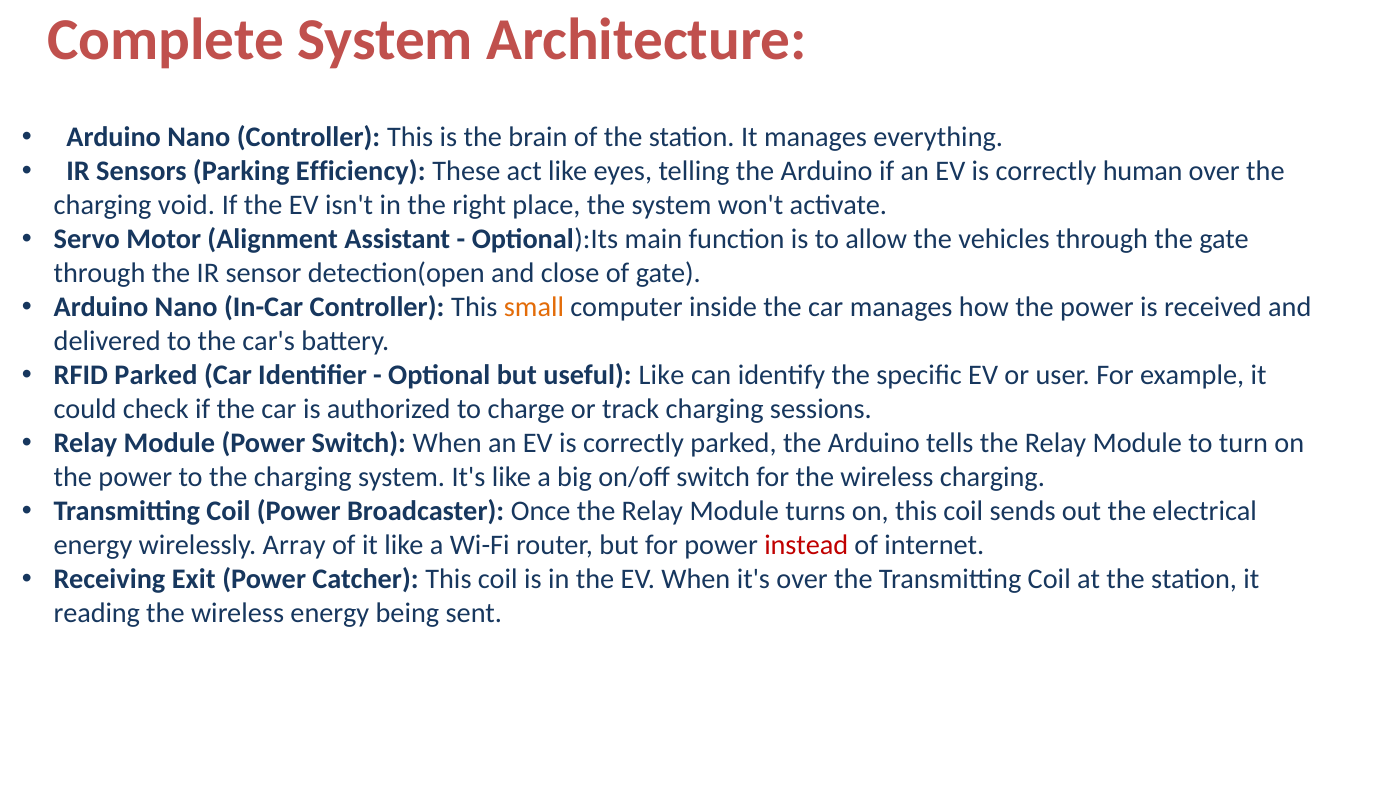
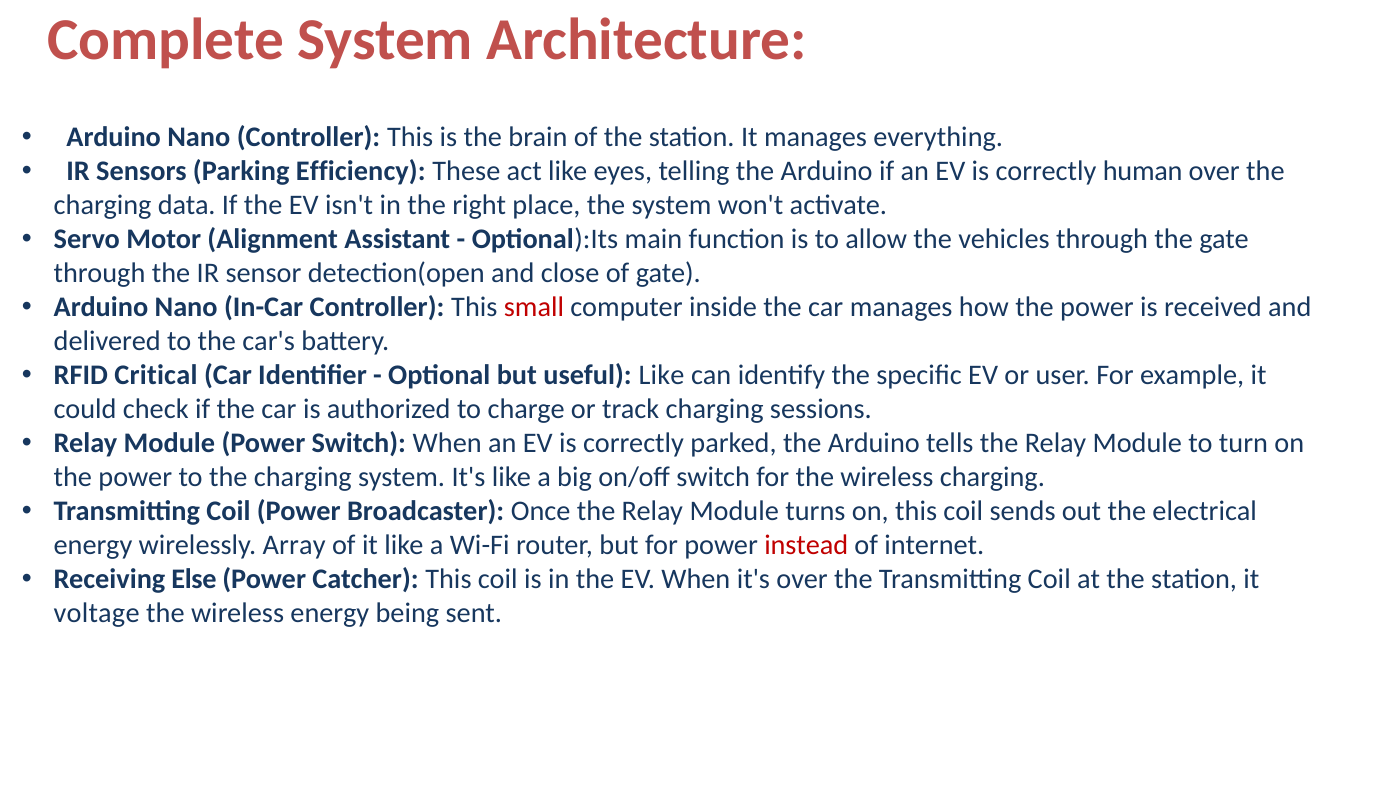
void: void -> data (187, 205)
small colour: orange -> red (534, 307)
RFID Parked: Parked -> Critical (156, 375)
Exit: Exit -> Else (194, 579)
reading: reading -> voltage (97, 613)
